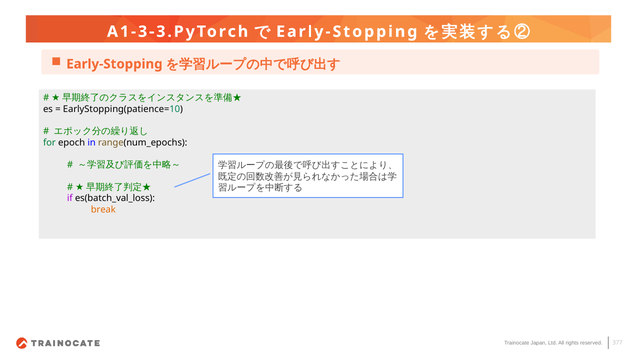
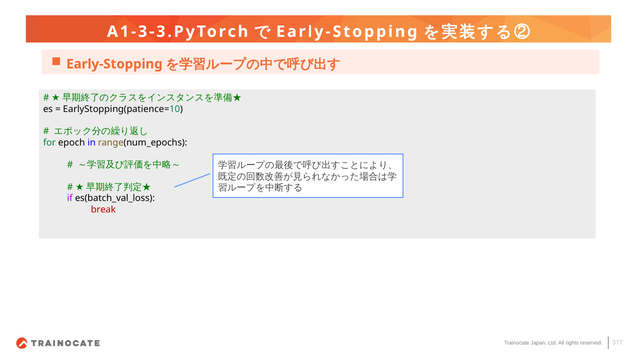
break colour: orange -> red (103, 210)
